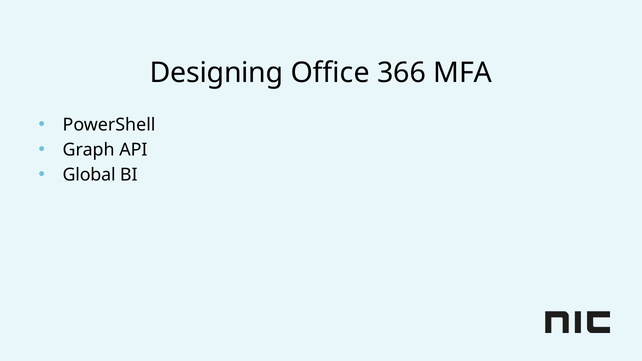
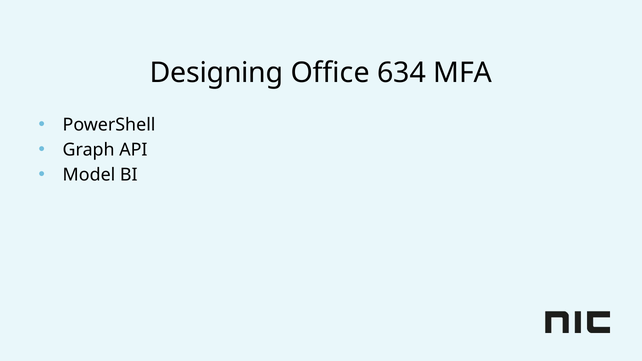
366: 366 -> 634 (402, 73)
Global: Global -> Model (89, 175)
